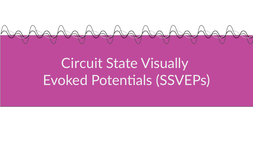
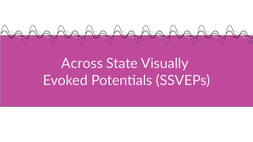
Circuit: Circuit -> Across (82, 64)
